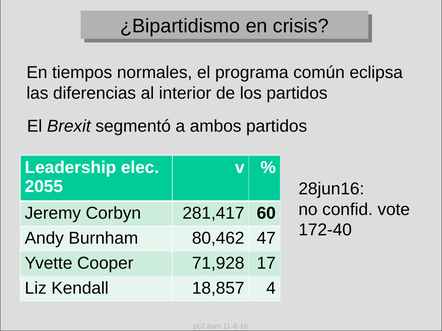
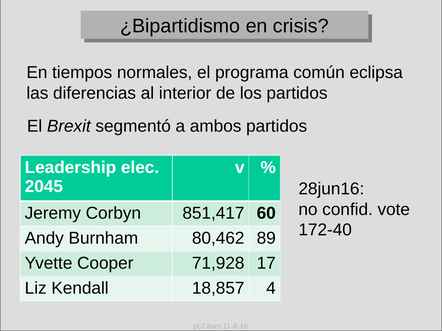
2055: 2055 -> 2045 (44, 187)
281,417: 281,417 -> 851,417 (213, 213)
47: 47 -> 89 (266, 238)
